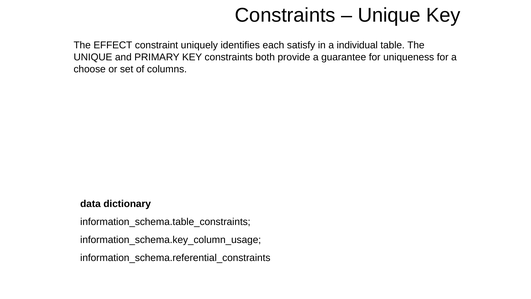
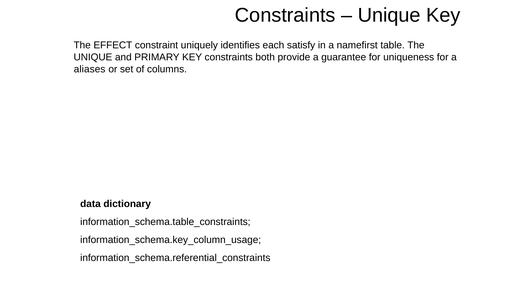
individual: individual -> namefirst (357, 45)
choose: choose -> aliases (90, 69)
